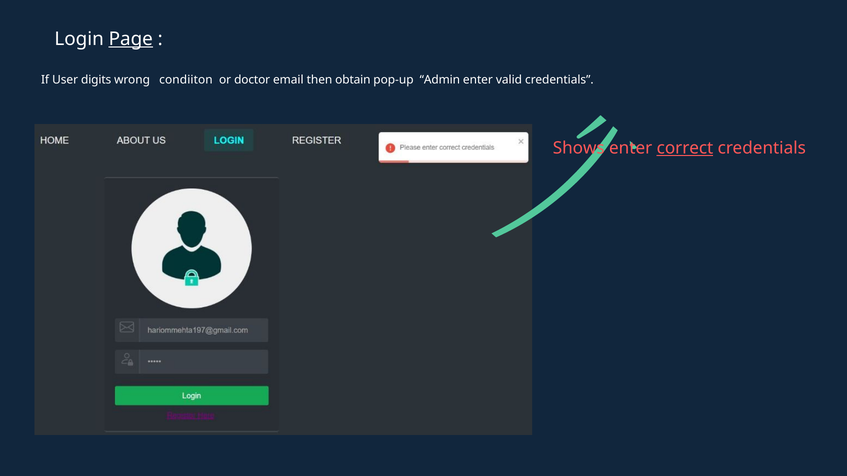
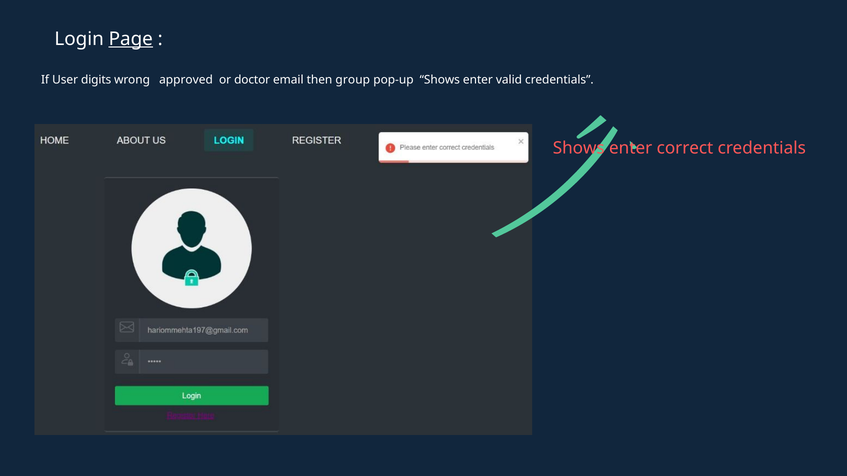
condiiton: condiiton -> approved (186, 80)
obtain: obtain -> group (353, 80)
pop-up Admin: Admin -> Shows (440, 80)
correct underline: present -> none (685, 148)
